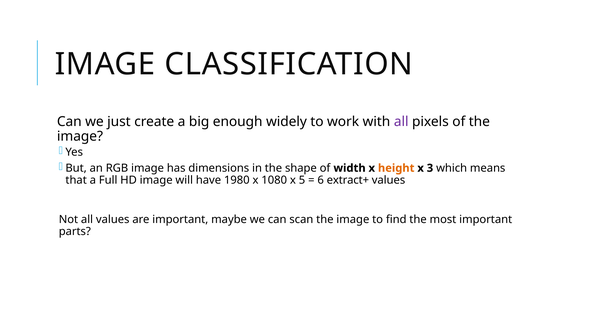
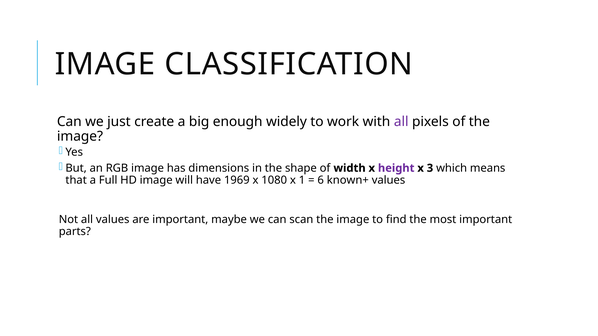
height colour: orange -> purple (396, 168)
1980: 1980 -> 1969 (237, 180)
5: 5 -> 1 (302, 180)
extract+: extract+ -> known+ (348, 180)
